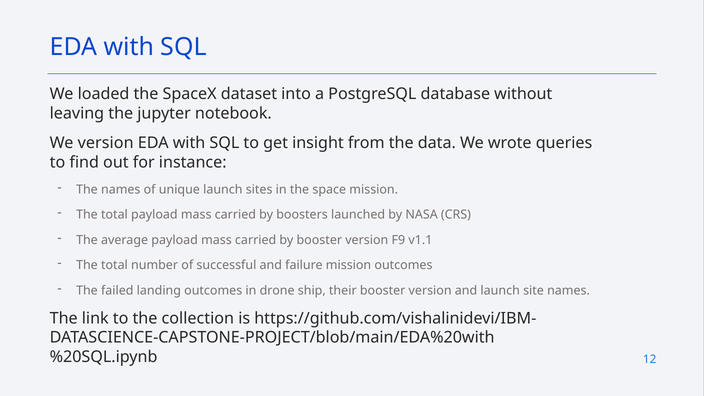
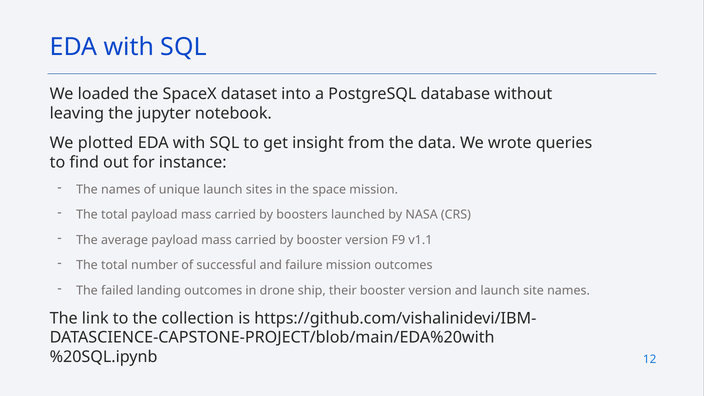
We version: version -> plotted (106, 143)
